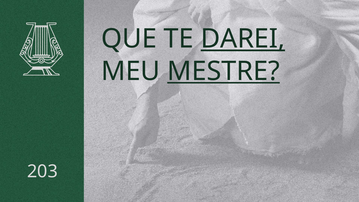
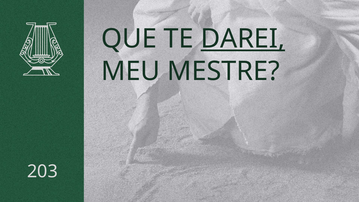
MESTRE underline: present -> none (223, 71)
